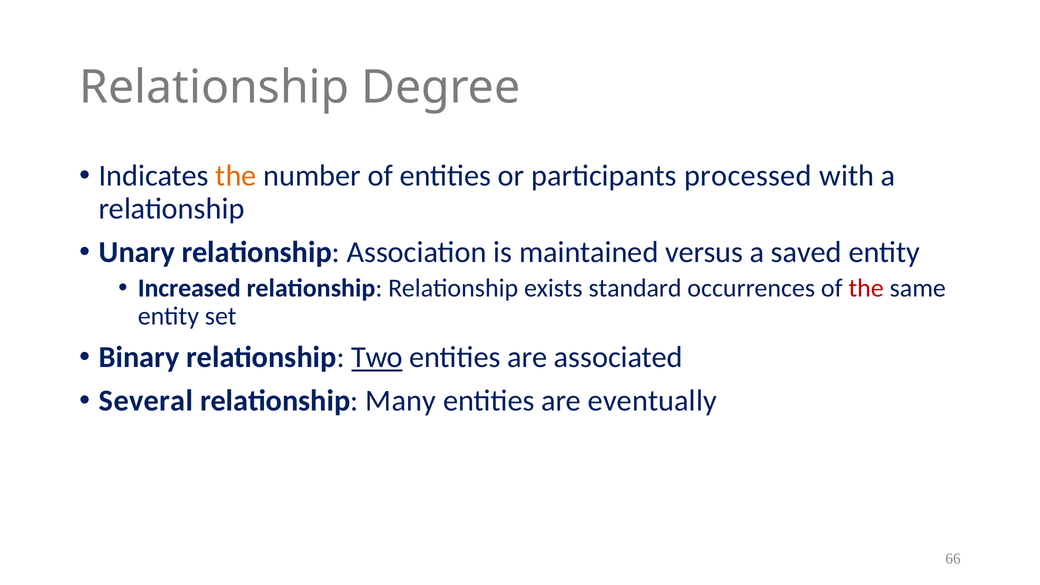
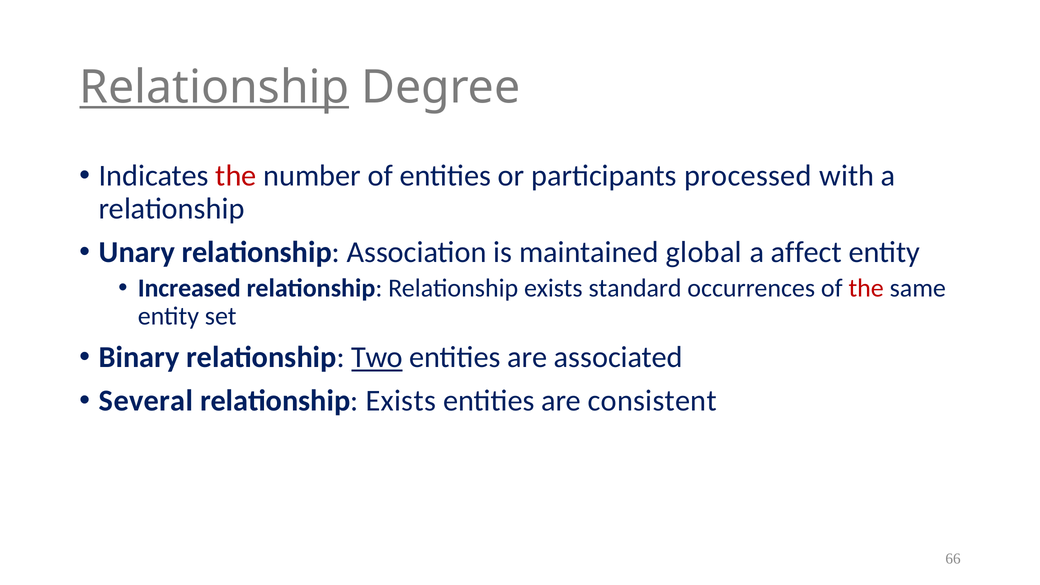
Relationship underline: none -> present (214, 87)
the colour: orange -> red (236, 176)
versus: versus -> global (704, 252)
saved: saved -> affect (806, 252)
Many: Many -> Exists (401, 401)
eventually: eventually -> consistent (652, 401)
